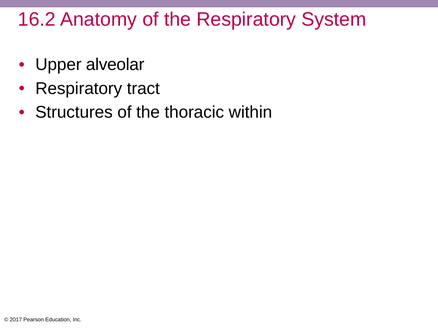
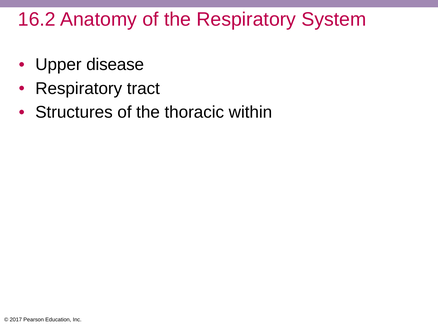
alveolar: alveolar -> disease (115, 65)
